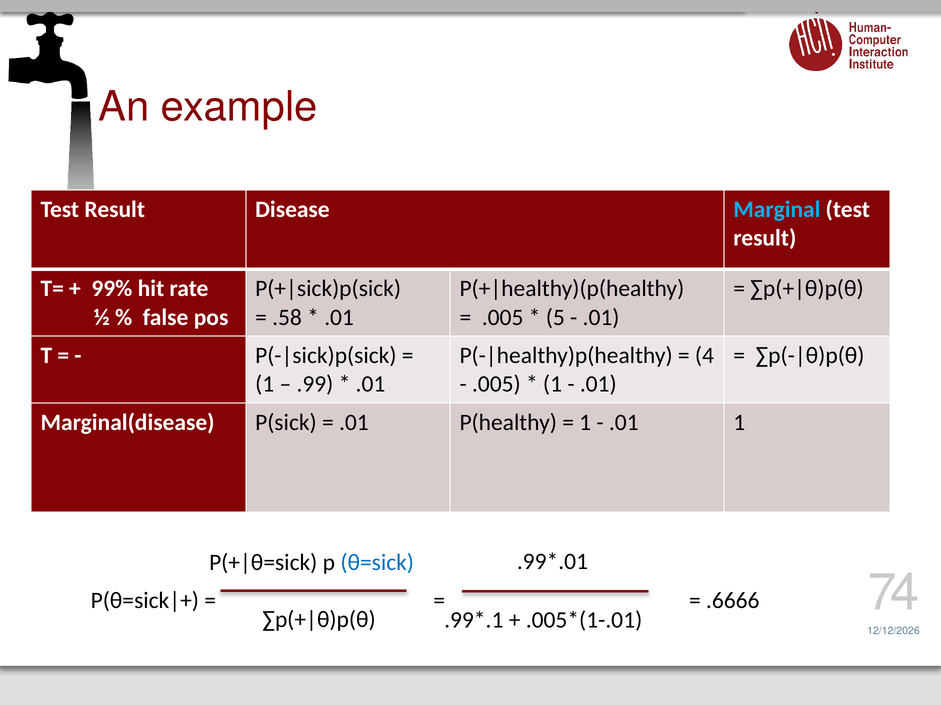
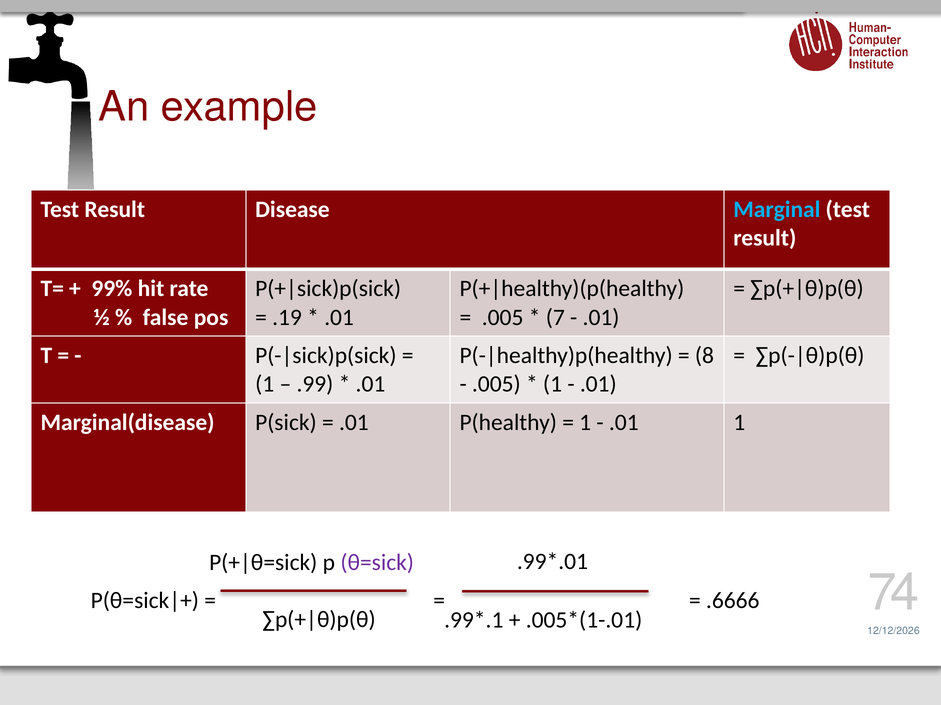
.58: .58 -> .19 (287, 318)
5: 5 -> 7 (555, 318)
4: 4 -> 8 (704, 356)
θ=sick colour: blue -> purple (377, 563)
